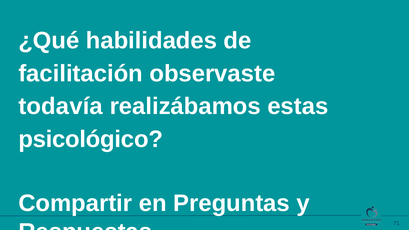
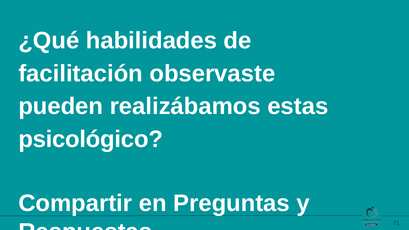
todavía: todavía -> pueden (61, 106)
